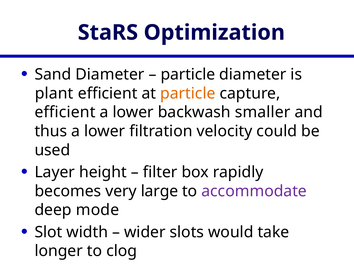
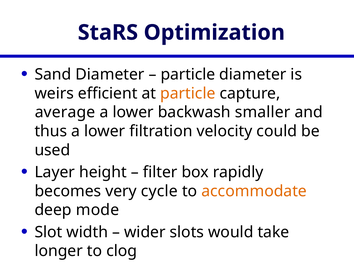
plant: plant -> weirs (54, 93)
efficient: efficient -> average (65, 112)
large: large -> cycle (159, 191)
accommodate colour: purple -> orange (254, 191)
